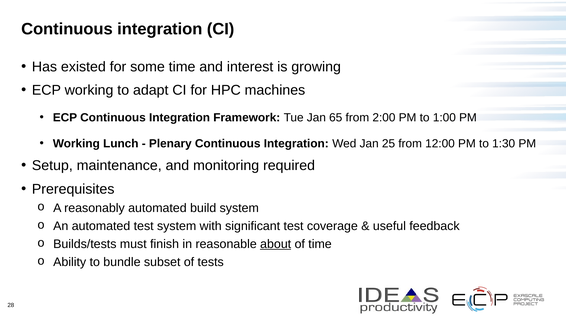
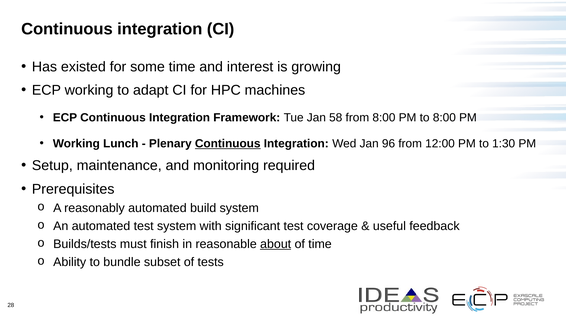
65: 65 -> 58 (336, 118)
from 2:00: 2:00 -> 8:00 (384, 118)
to 1:00: 1:00 -> 8:00 (444, 118)
Continuous underline: none -> present (228, 144)
25: 25 -> 96 (389, 144)
